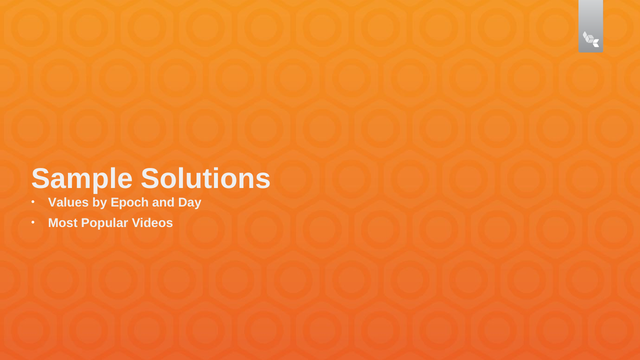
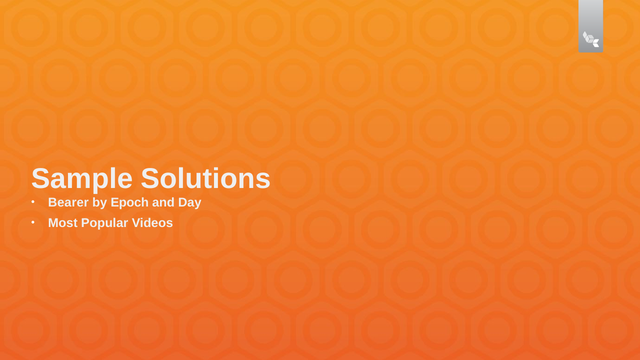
Values: Values -> Bearer (68, 202)
